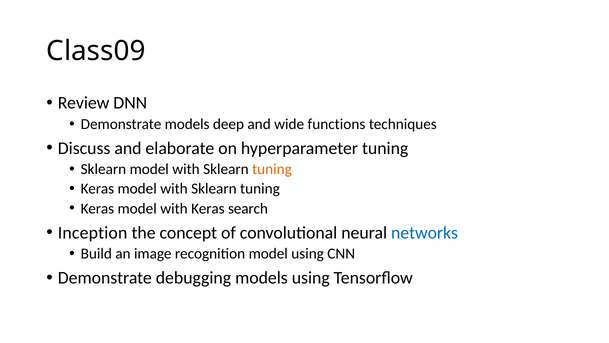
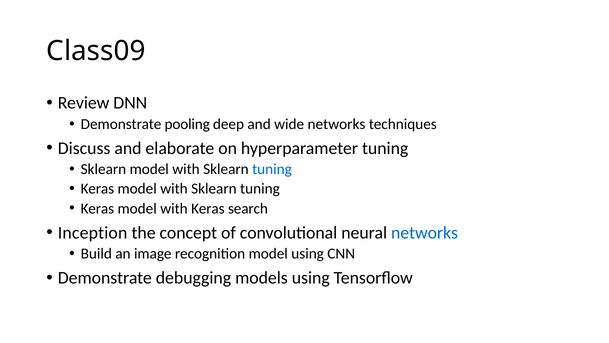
Demonstrate models: models -> pooling (187, 124)
wide functions: functions -> networks (336, 124)
tuning colour: orange -> blue (272, 169)
